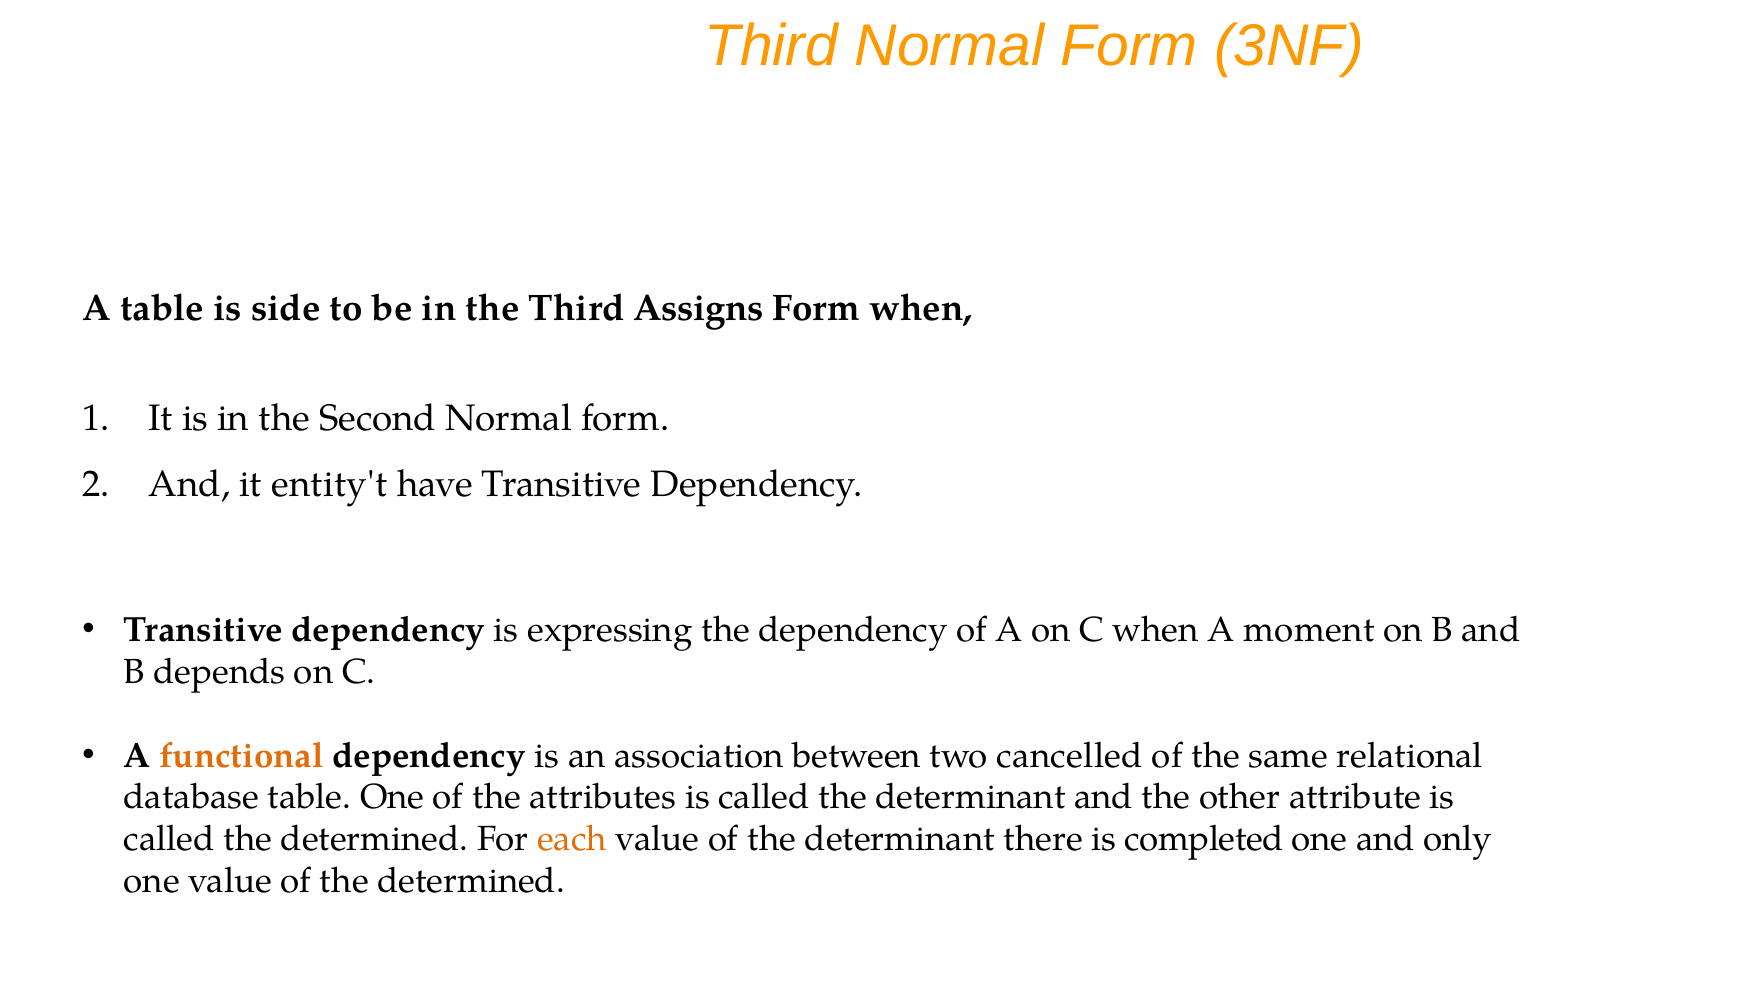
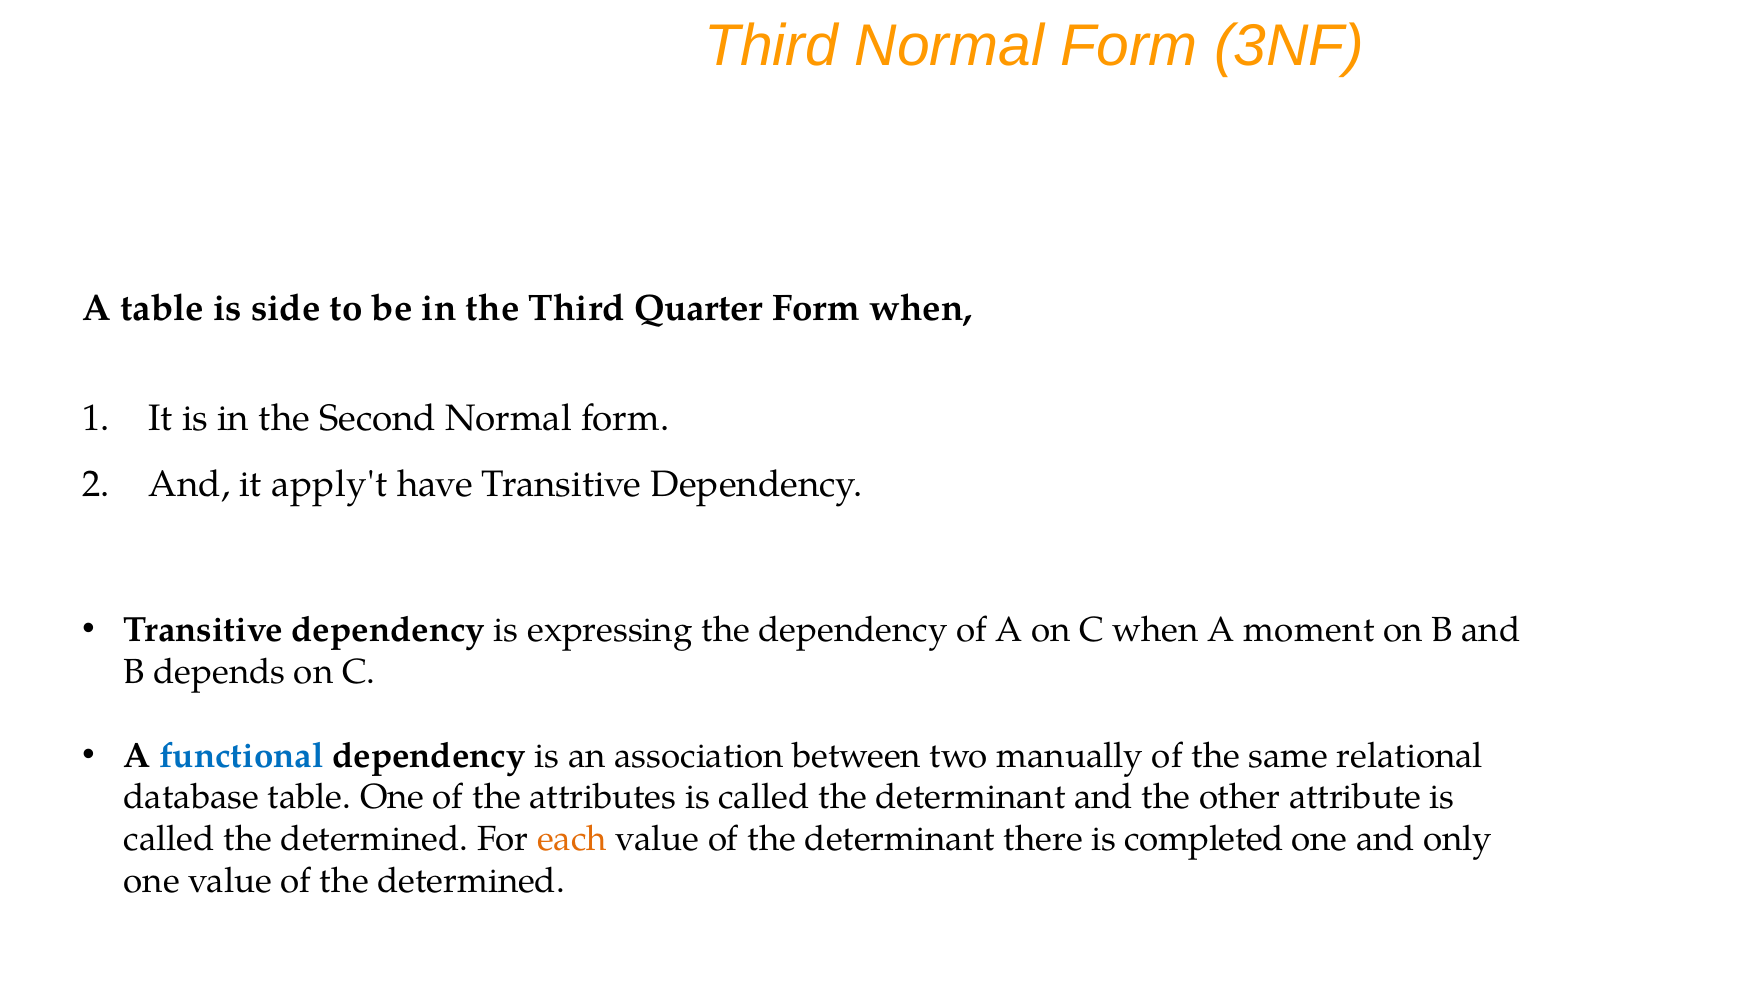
Assigns: Assigns -> Quarter (699, 308)
entity't: entity't -> apply't (329, 485)
functional colour: orange -> blue (242, 756)
cancelled: cancelled -> manually (1070, 756)
